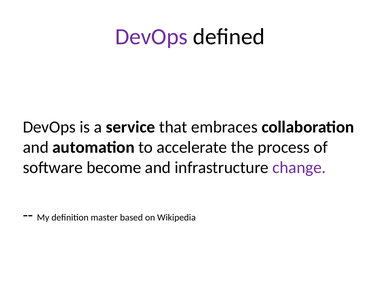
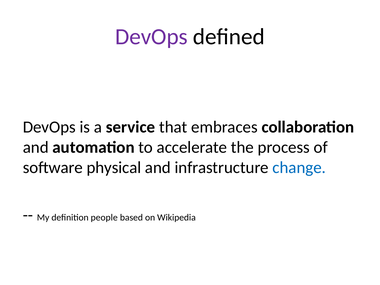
become: become -> physical (114, 168)
change colour: purple -> blue (299, 168)
master: master -> people (104, 217)
